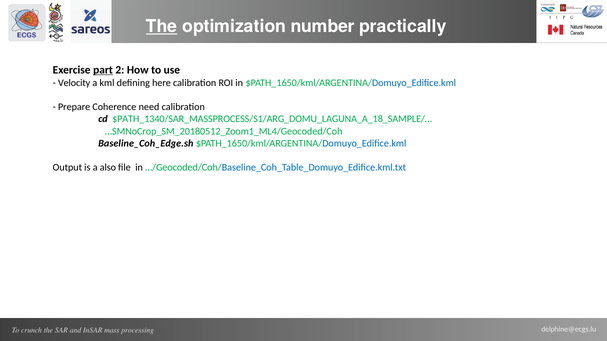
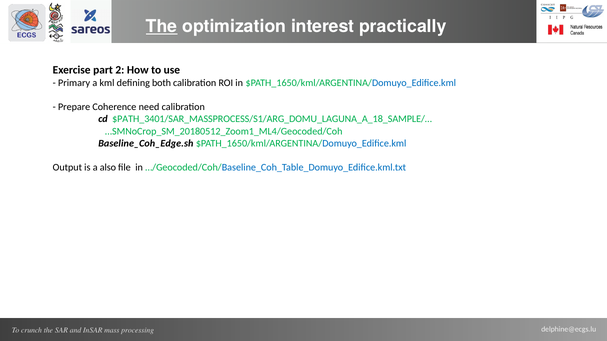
number: number -> interest (323, 27)
part underline: present -> none (103, 70)
Velocity: Velocity -> Primary (74, 83)
here: here -> both (162, 83)
$PATH_1340/SAR_MASSPROCESS/S1/ARG_DOMU_LAGUNA_A_18_SAMPLE/…: $PATH_1340/SAR_MASSPROCESS/S1/ARG_DOMU_LAGUNA_A_18_SAMPLE/… -> $PATH_3401/SAR_MASSPROCESS/S1/ARG_DOMU_LAGUNA_A_18_SAMPLE/… (272, 119)
